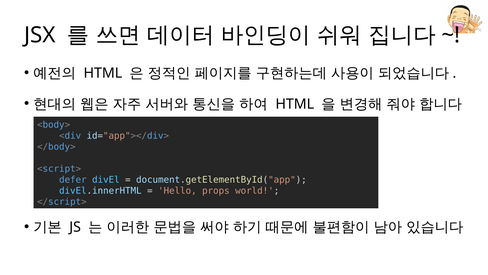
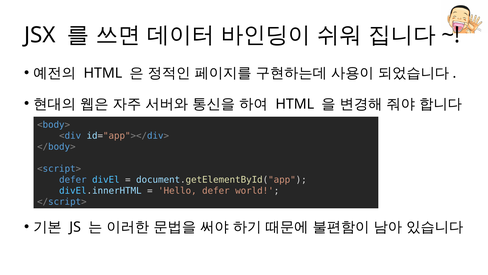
Hello props: props -> defer (216, 190)
